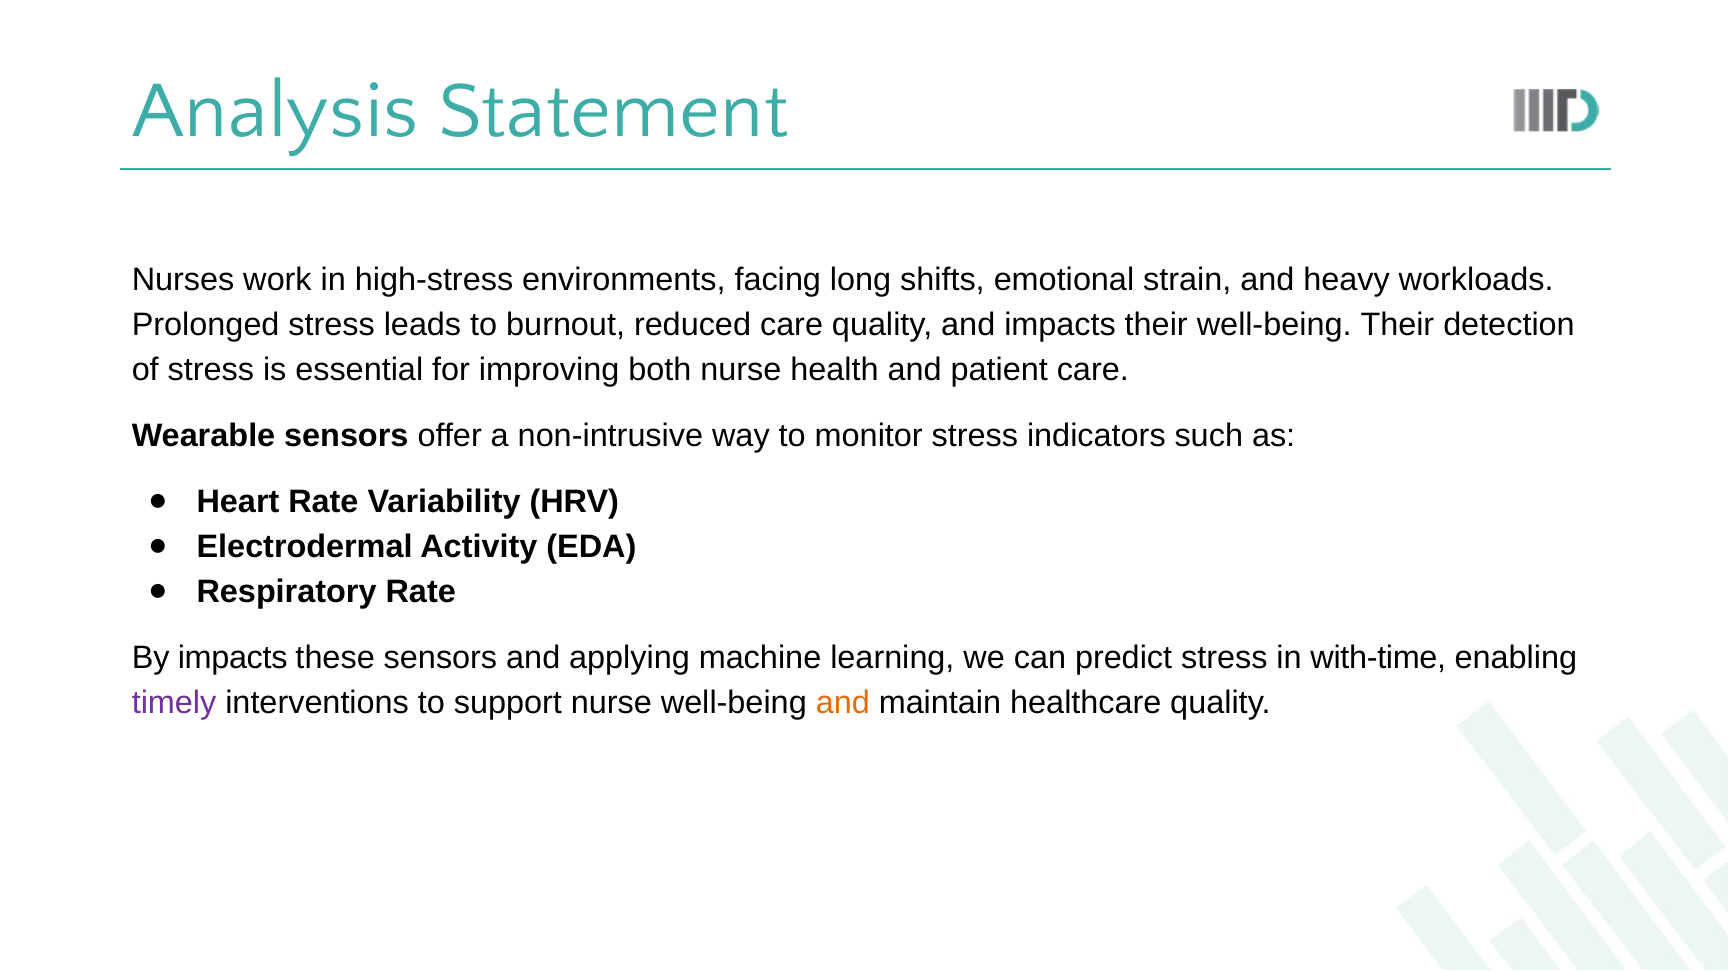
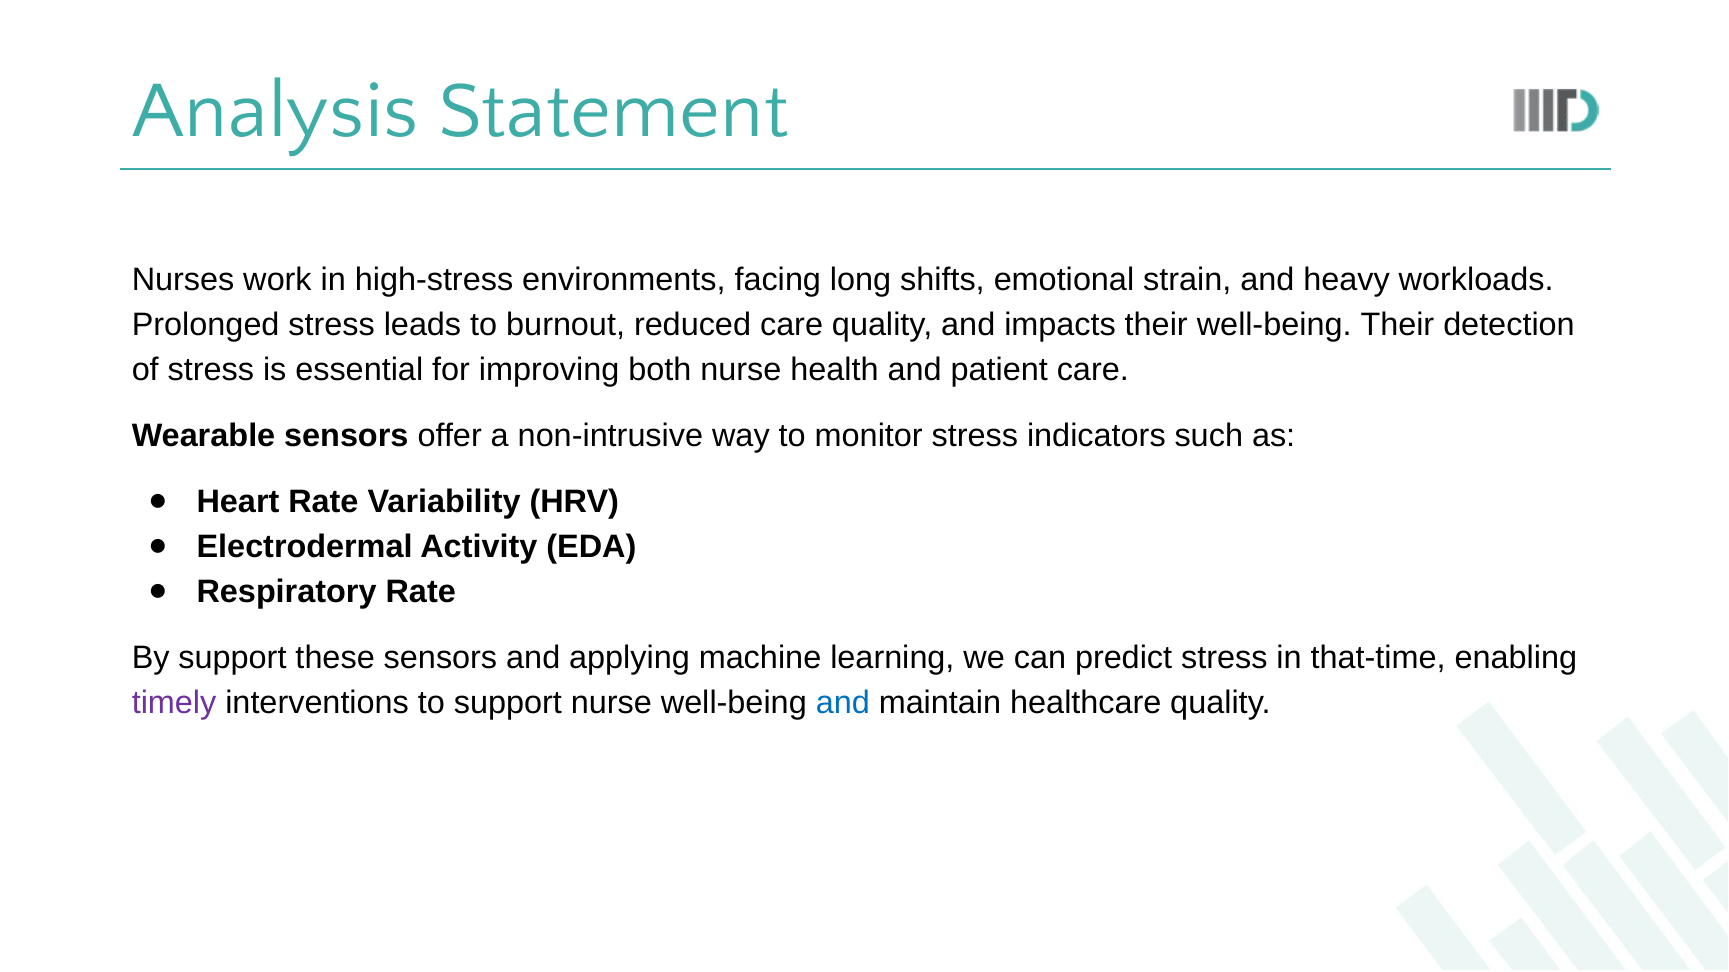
By impacts: impacts -> support (232, 658)
with-time: with-time -> that-time (1378, 658)
and colour: orange -> blue (843, 703)
